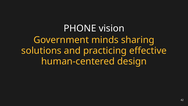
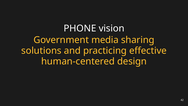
minds: minds -> media (105, 40)
